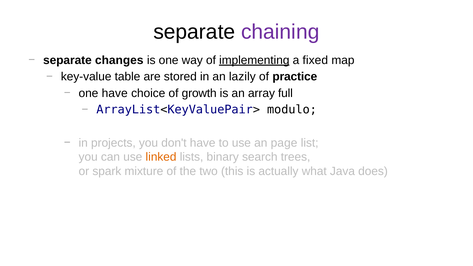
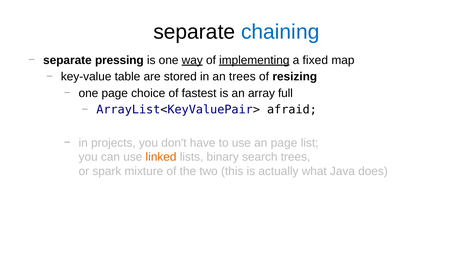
chaining colour: purple -> blue (280, 32)
changes: changes -> pressing (119, 60)
way underline: none -> present (192, 60)
an lazily: lazily -> trees (242, 77)
practice: practice -> resizing (295, 77)
one have: have -> page (115, 93)
growth: growth -> fastest (199, 93)
modulo: modulo -> afraid (292, 110)
